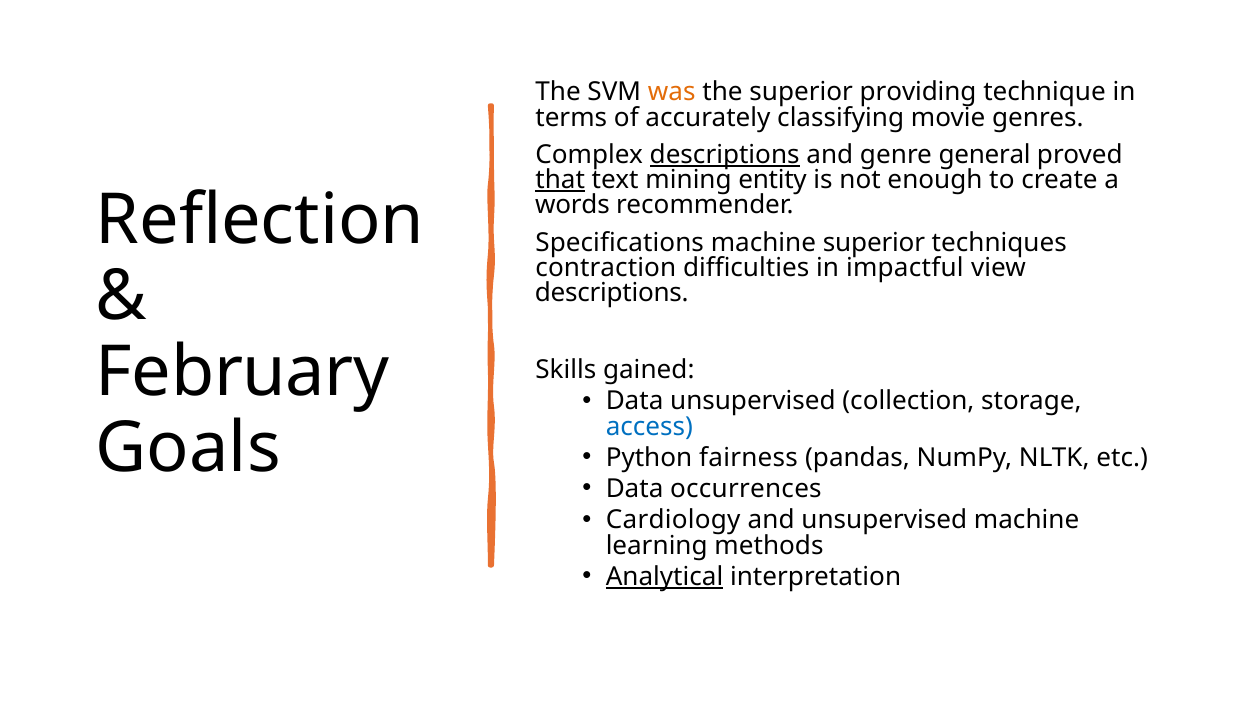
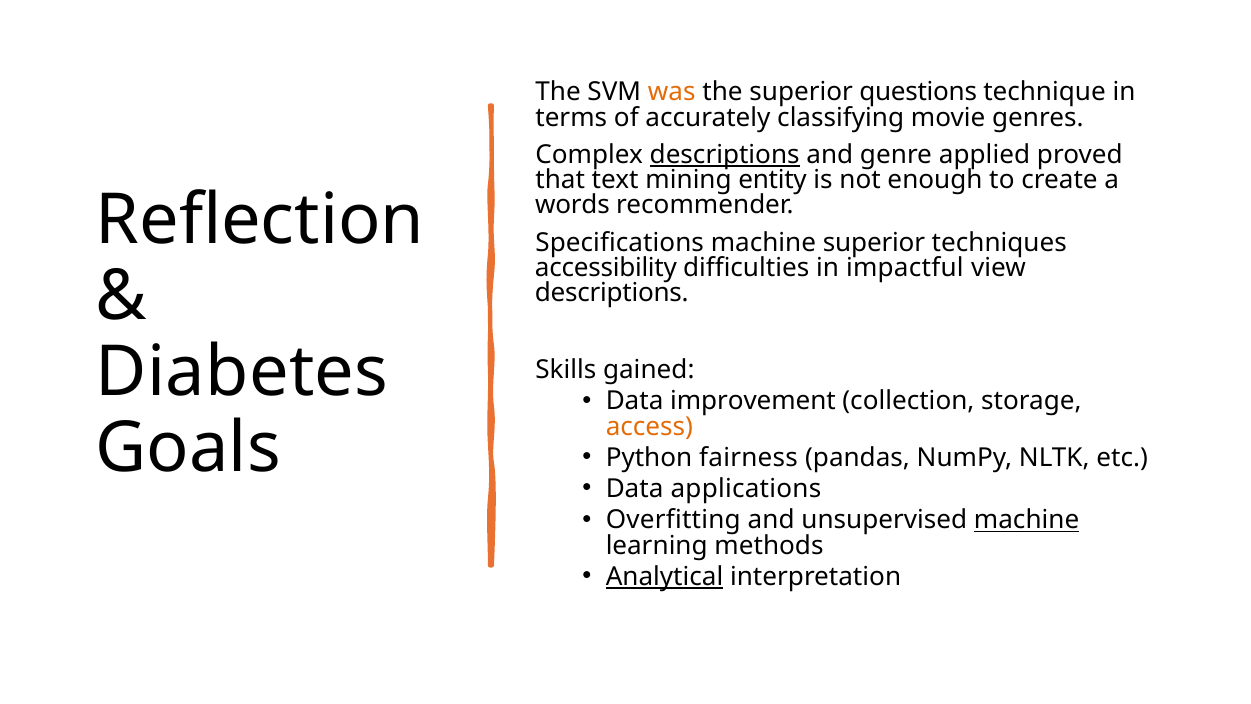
providing: providing -> questions (918, 92)
general: general -> applied (984, 155)
that underline: present -> none (560, 180)
contraction: contraction -> accessibility (606, 268)
February: February -> Diabetes (242, 373)
Data unsupervised: unsupervised -> improvement (753, 401)
access colour: blue -> orange (649, 426)
occurrences: occurrences -> applications (746, 489)
Cardiology: Cardiology -> Overfitting (673, 520)
machine underline: none -> present (1027, 520)
